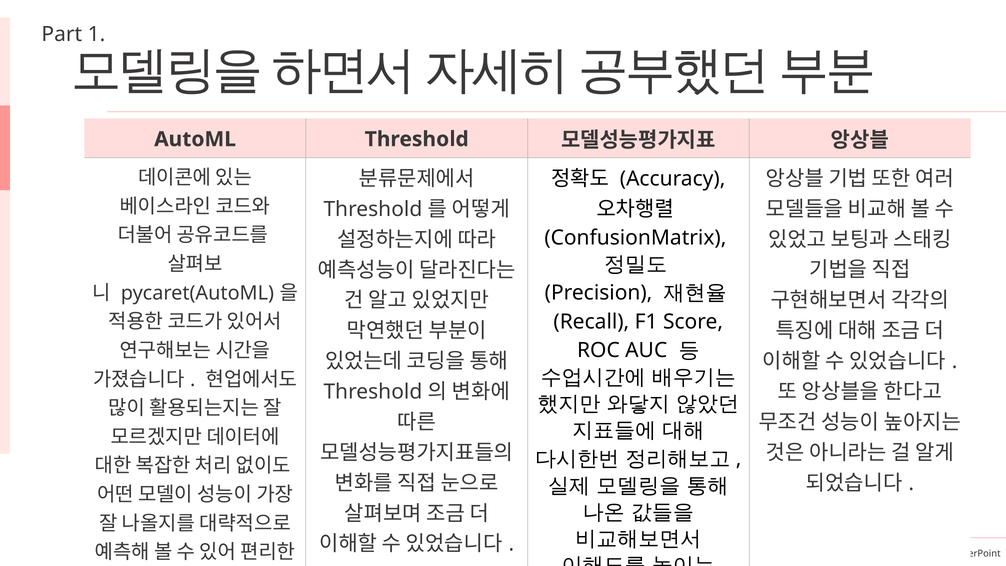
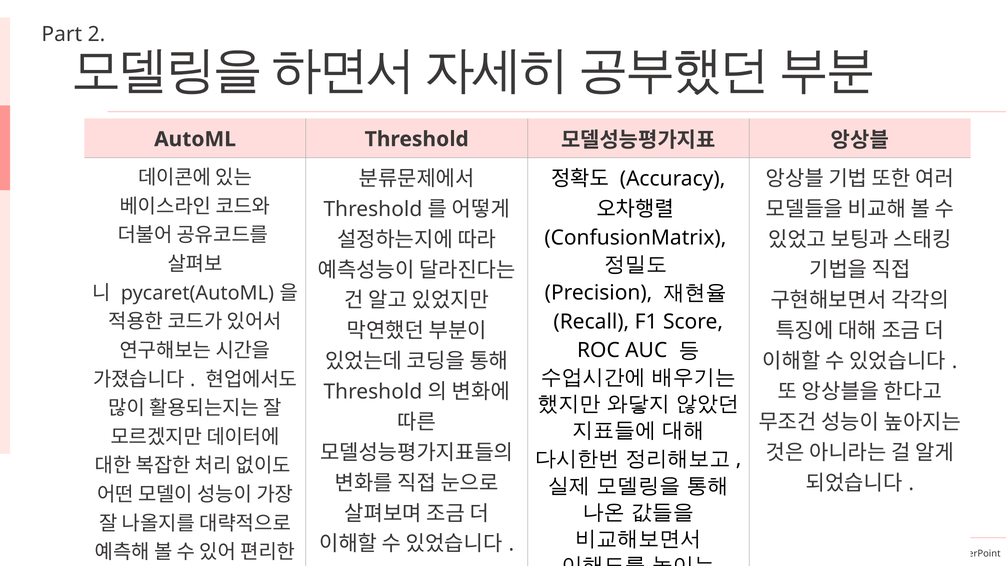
1: 1 -> 2 (96, 35)
